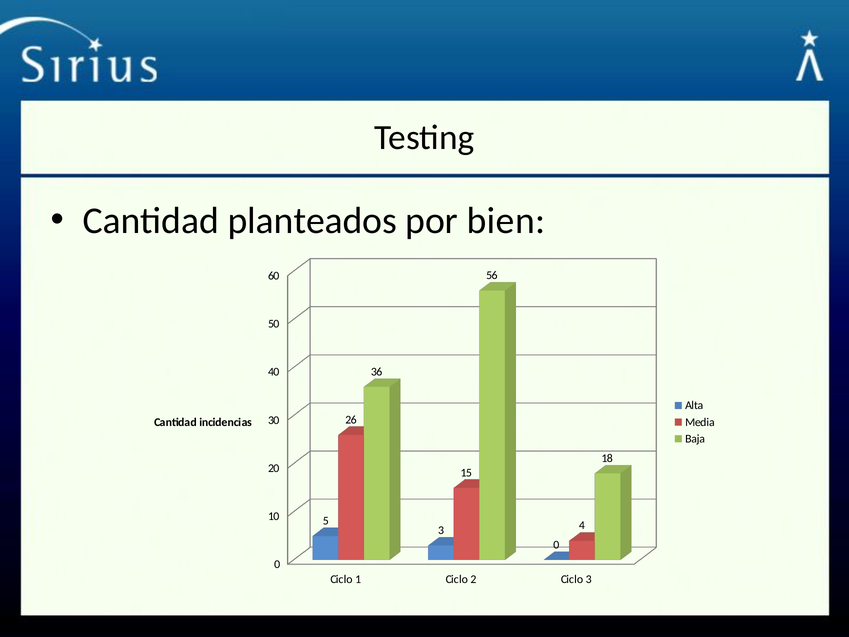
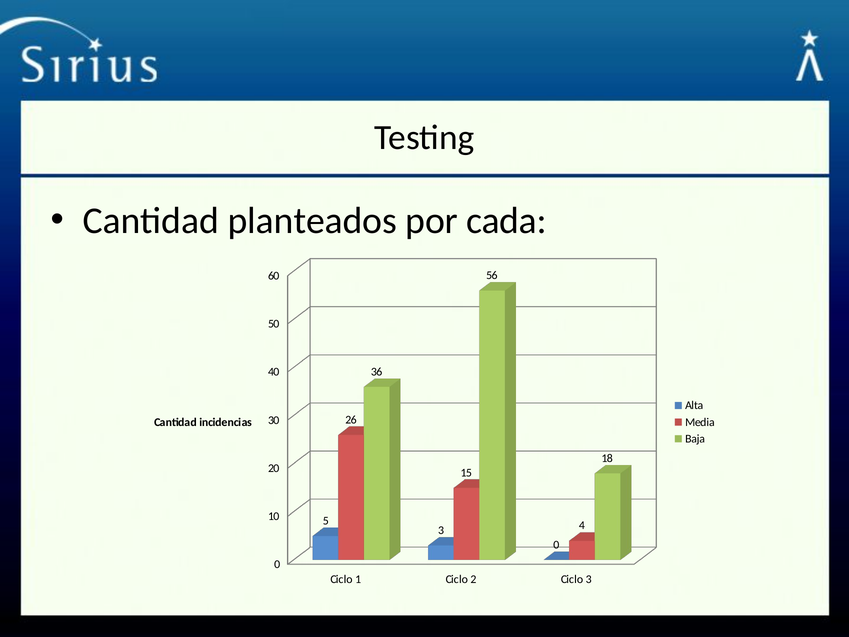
bien: bien -> cada (506, 221)
